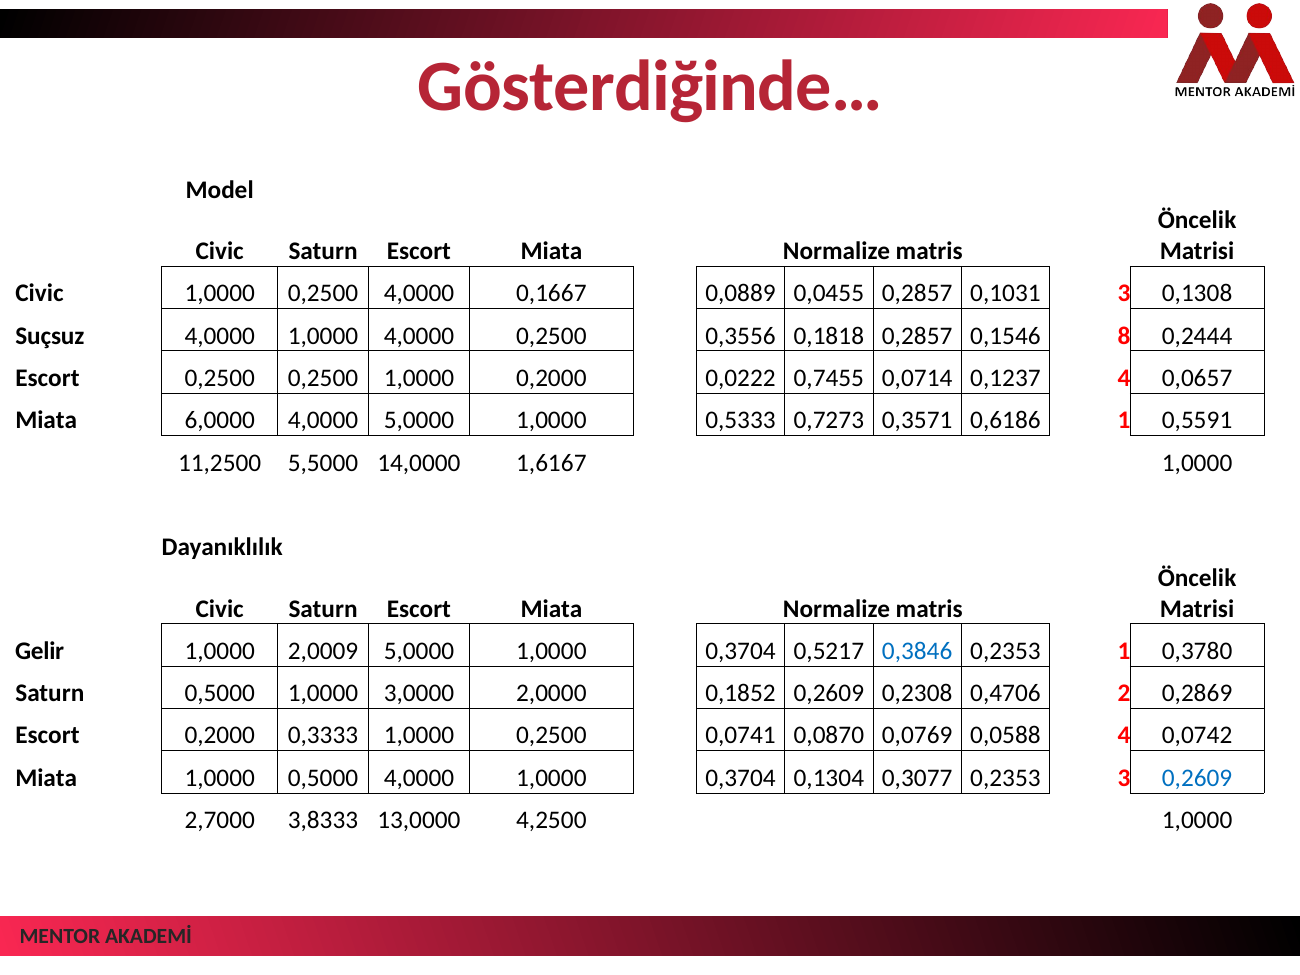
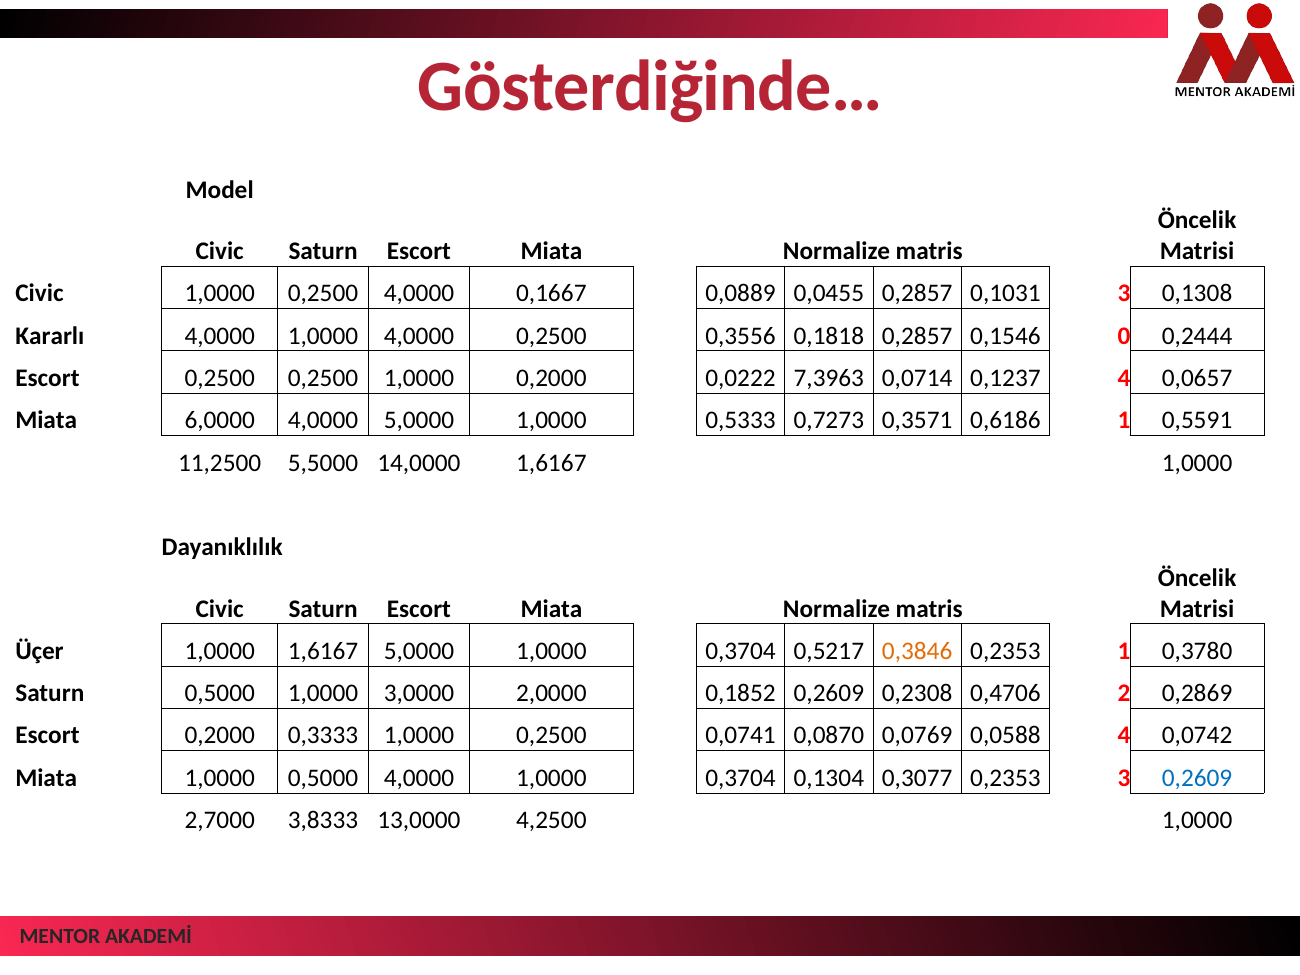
Suçsuz: Suçsuz -> Kararlı (50, 336)
8: 8 -> 0 (1124, 336)
0,7455: 0,7455 -> 7,3963 (829, 378)
Gelir: Gelir -> Üçer (40, 651)
1,0000 2,0009: 2,0009 -> 1,6167 (323, 651)
0,3846 colour: blue -> orange (917, 651)
